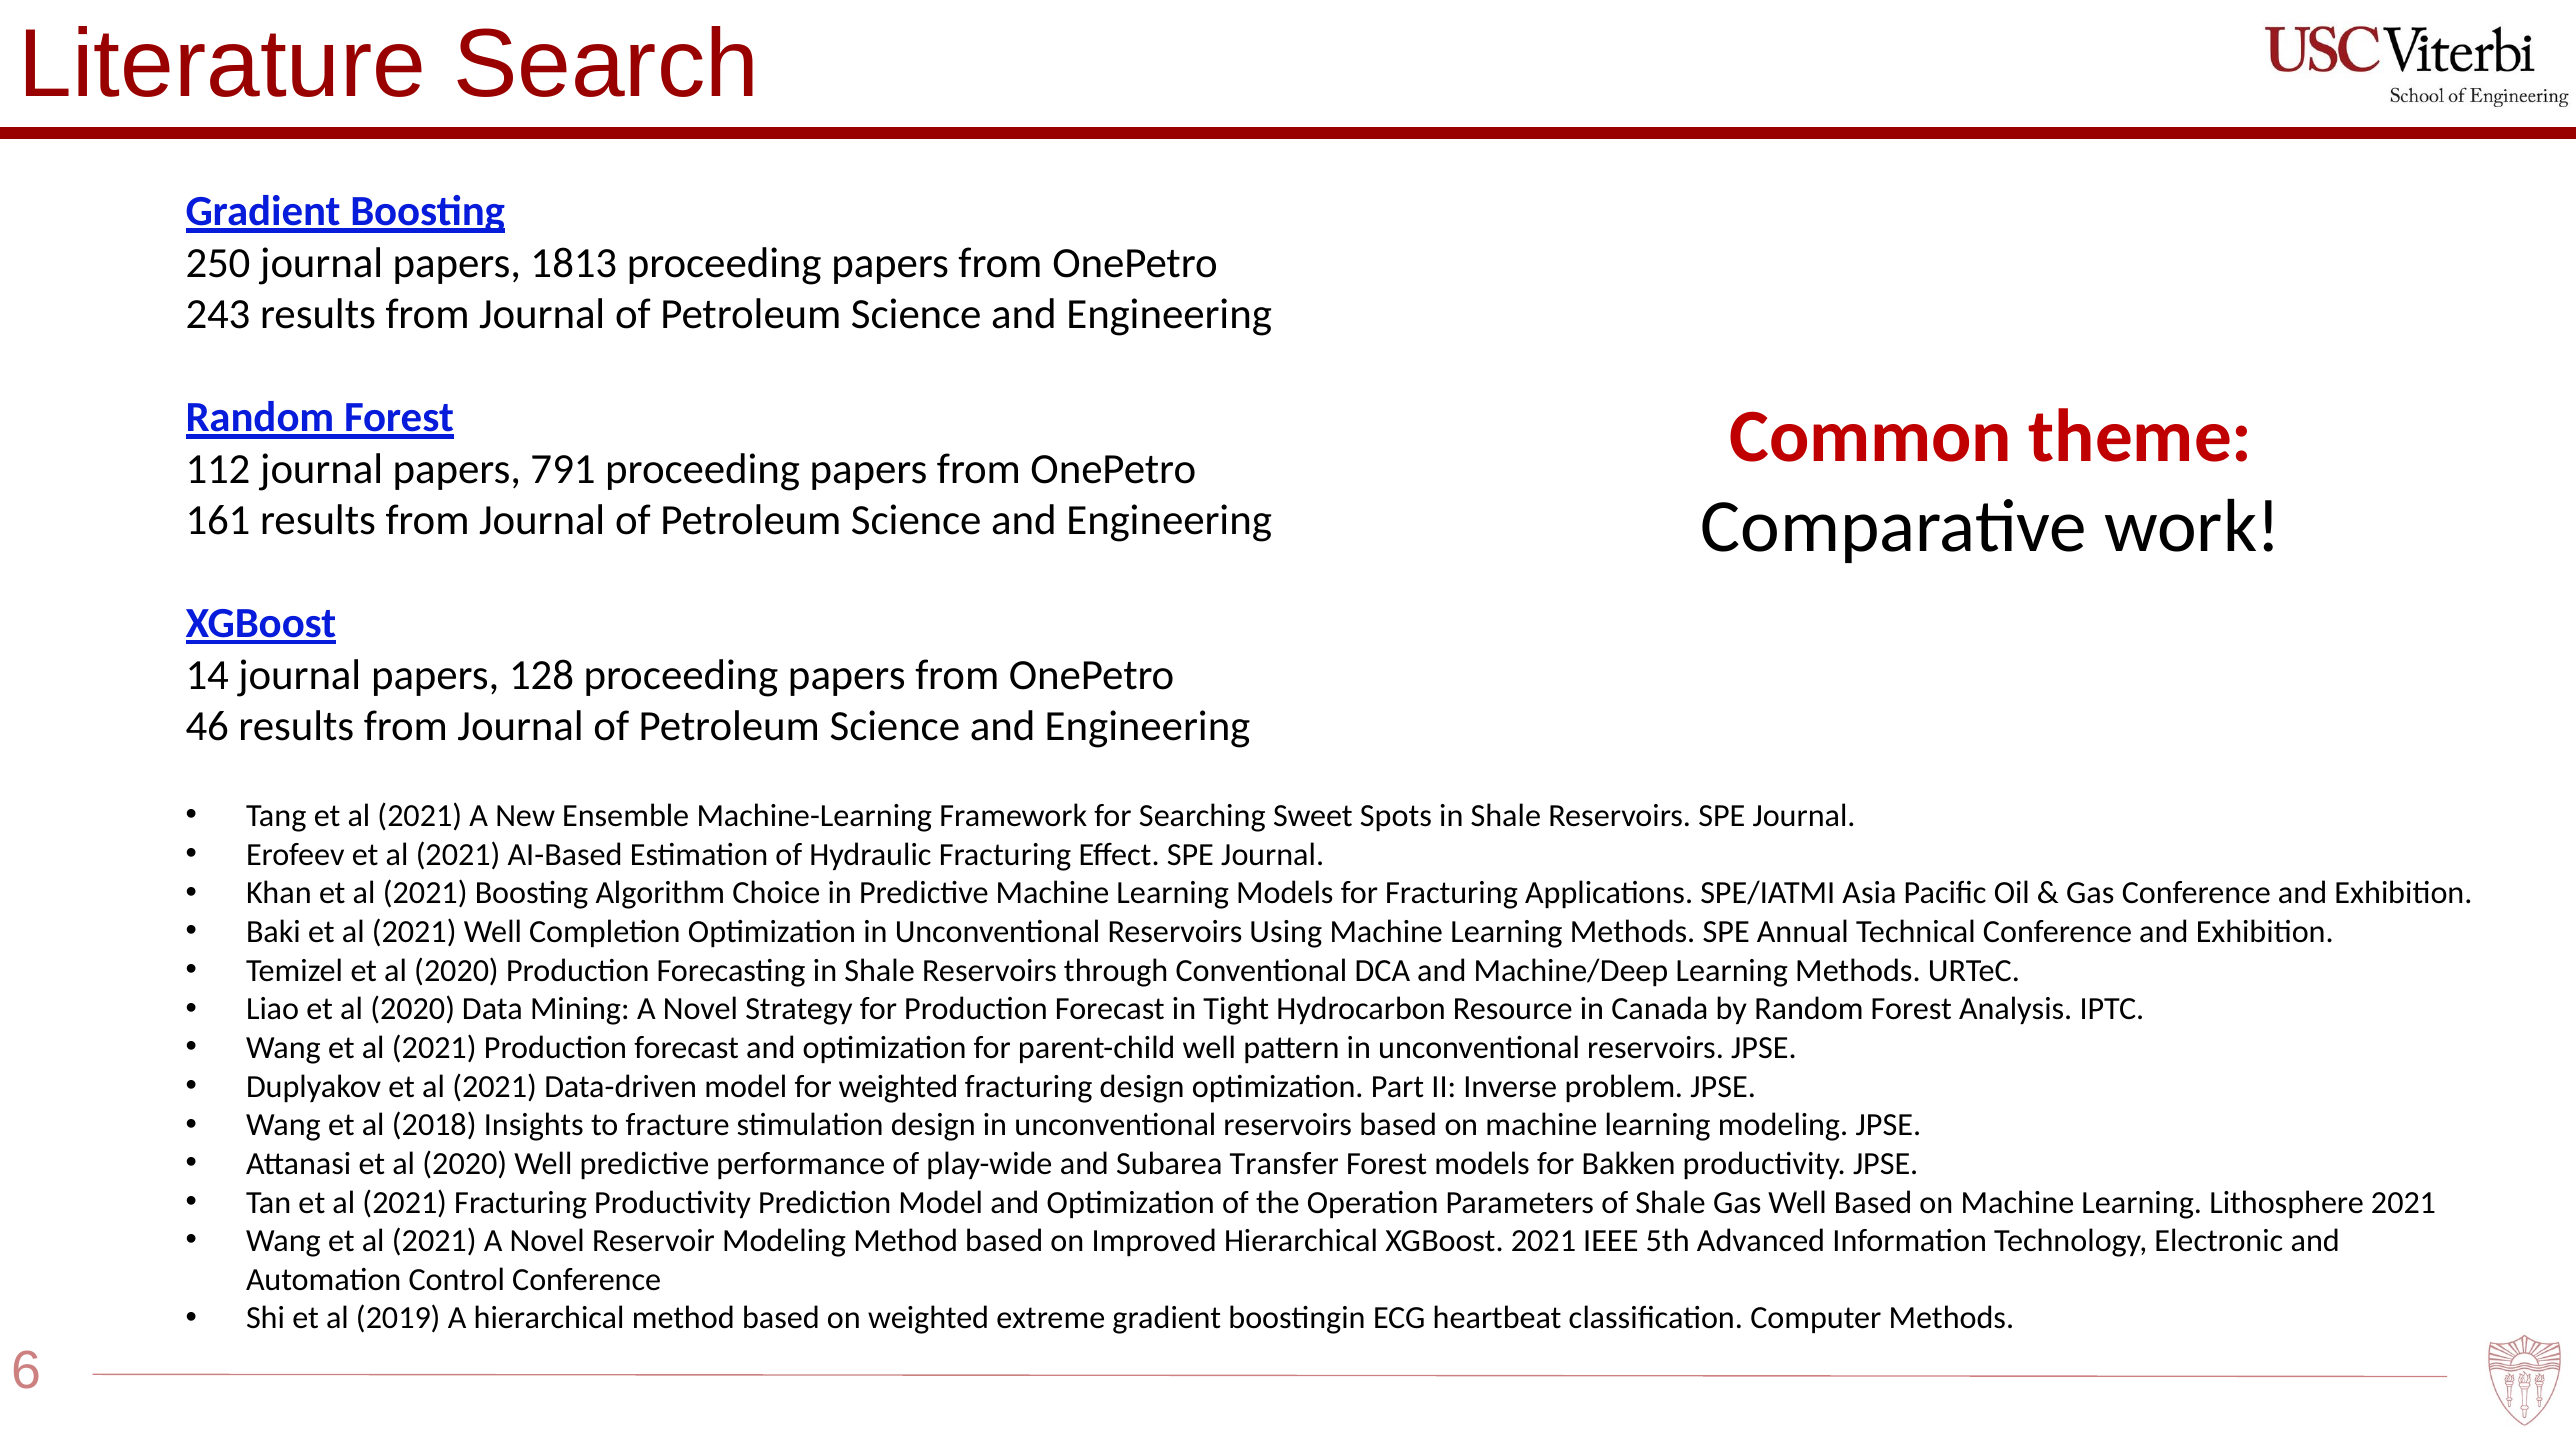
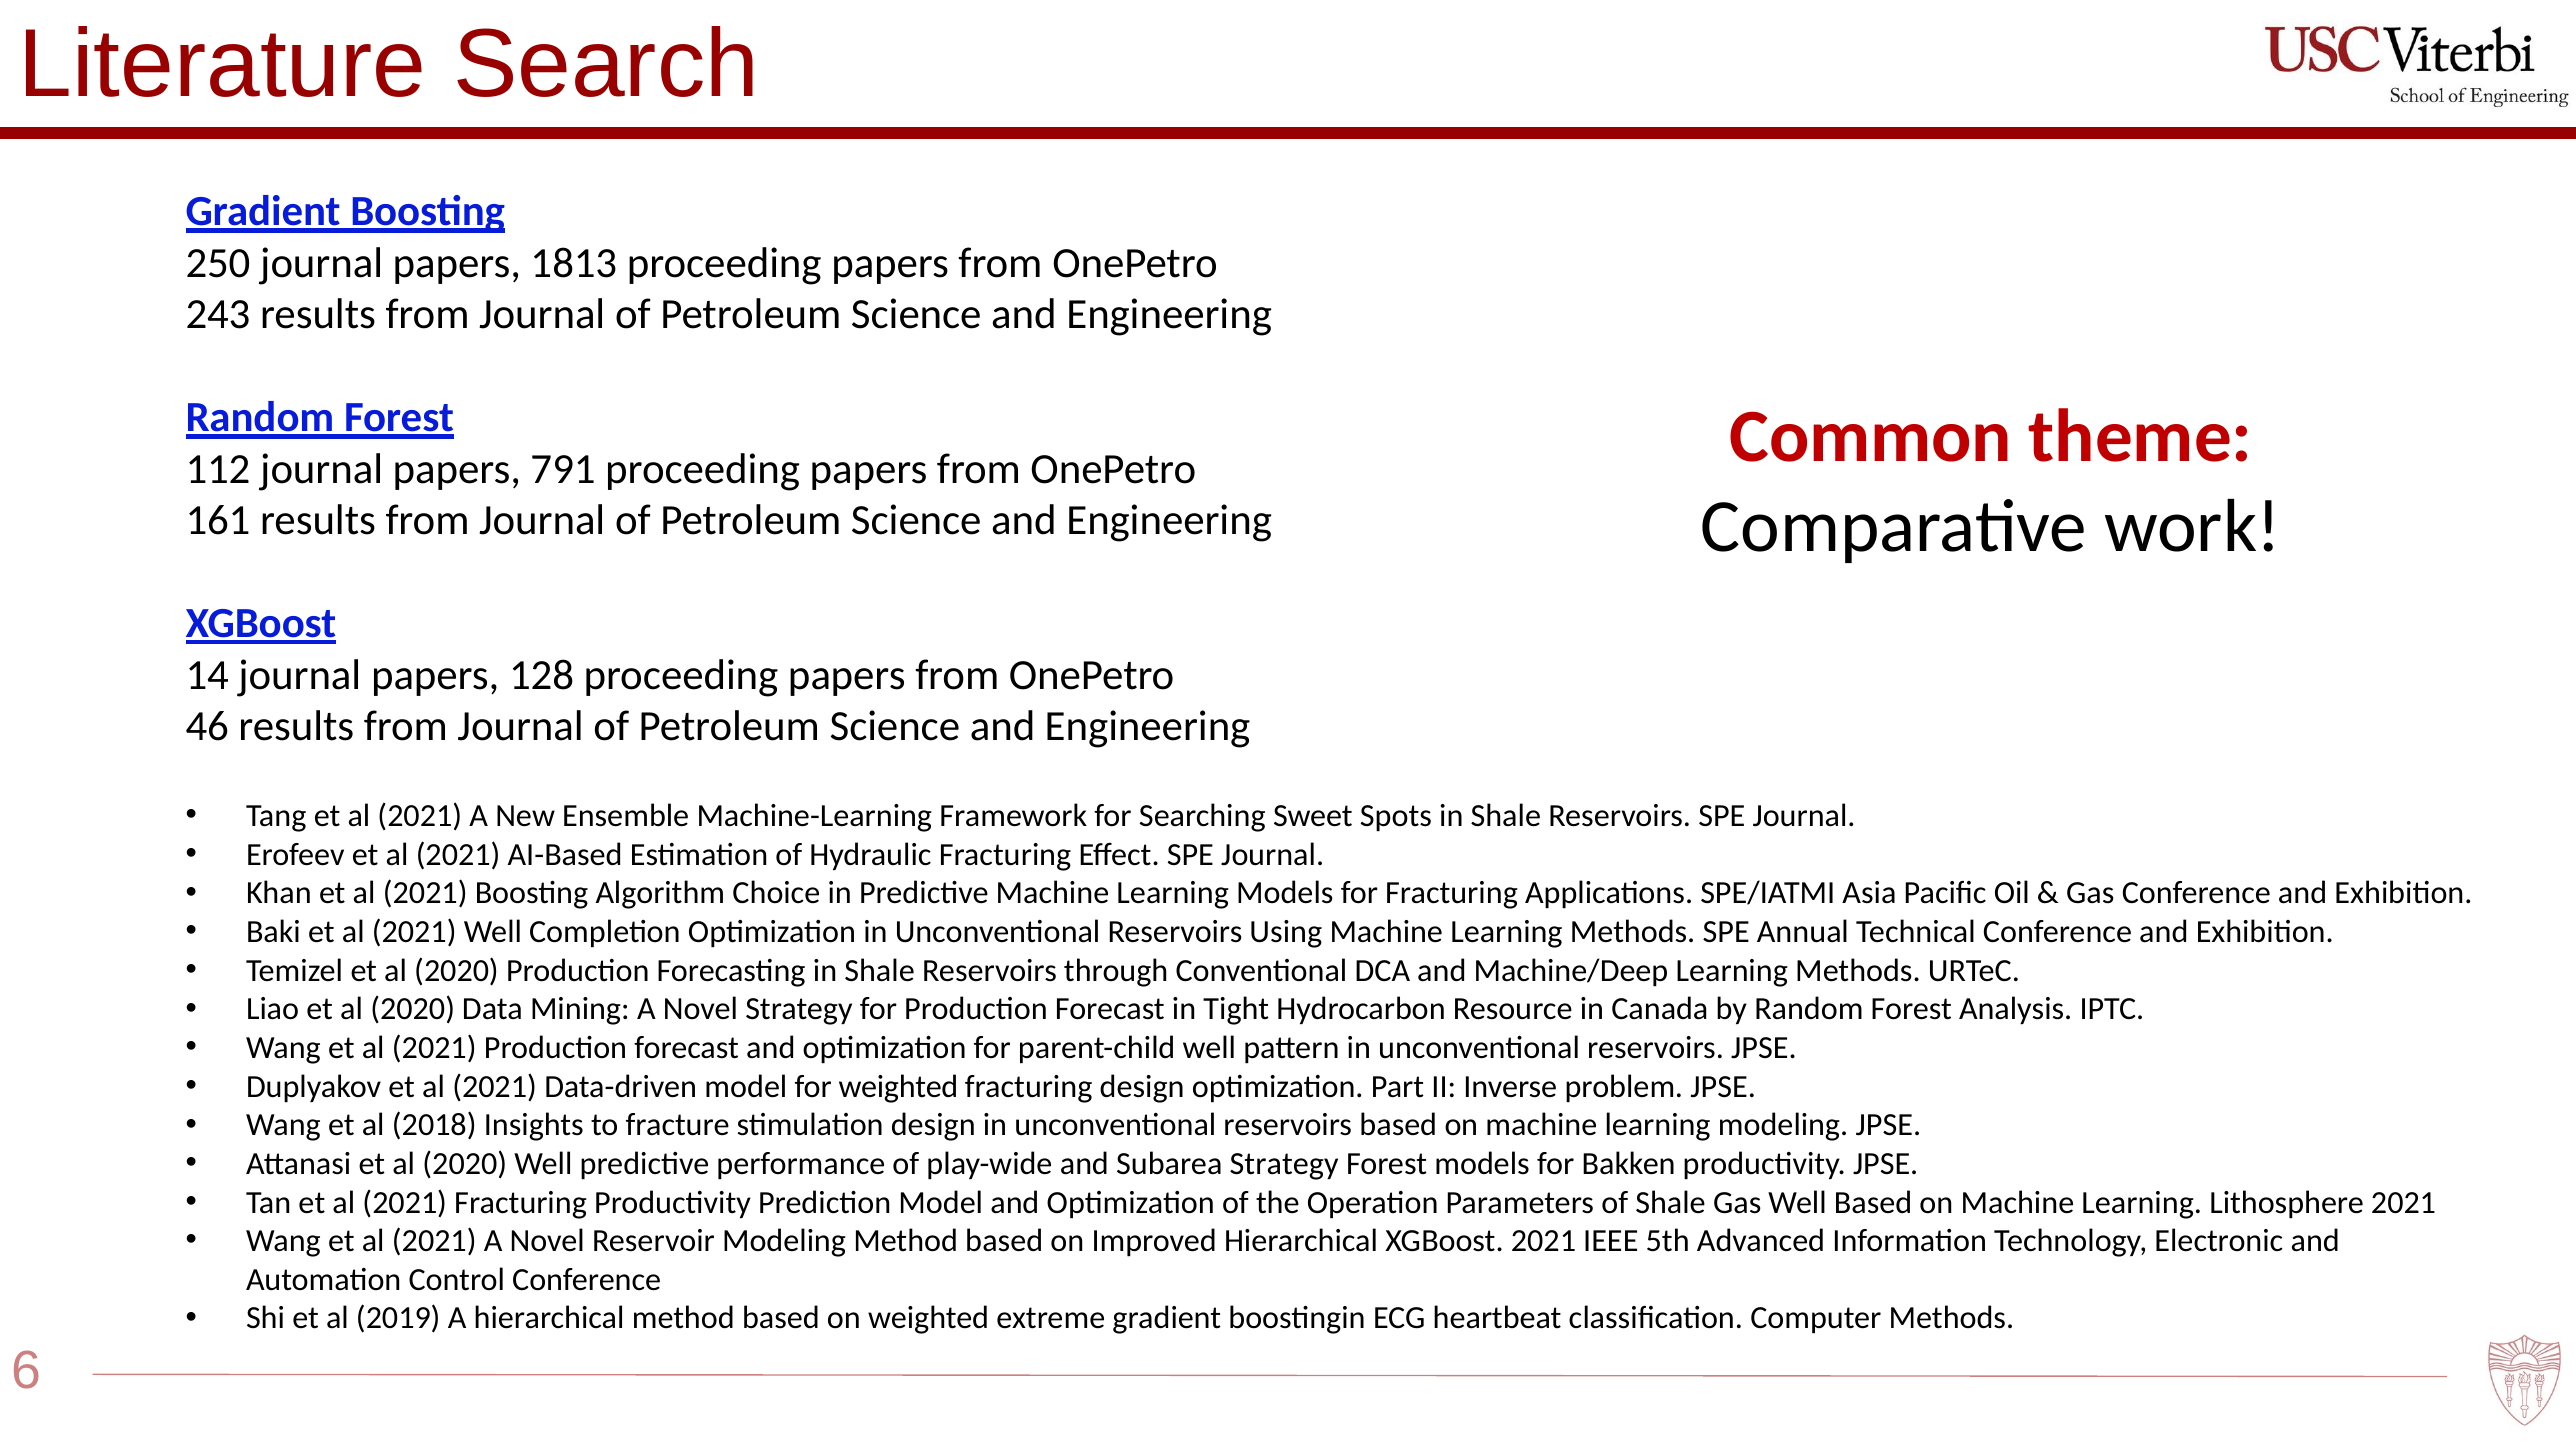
Subarea Transfer: Transfer -> Strategy (1284, 1164)
